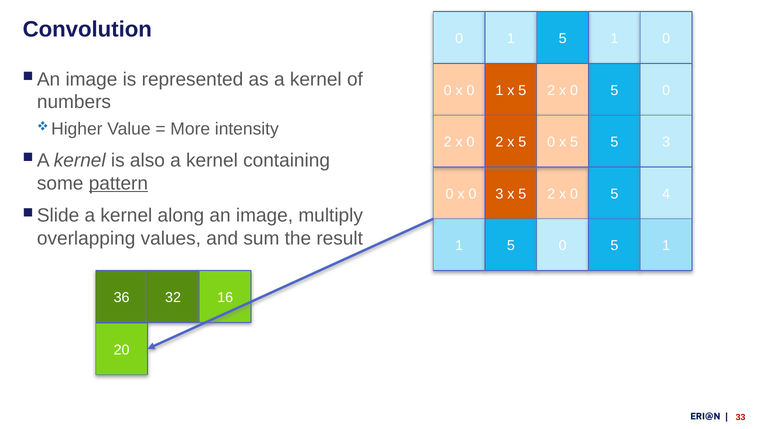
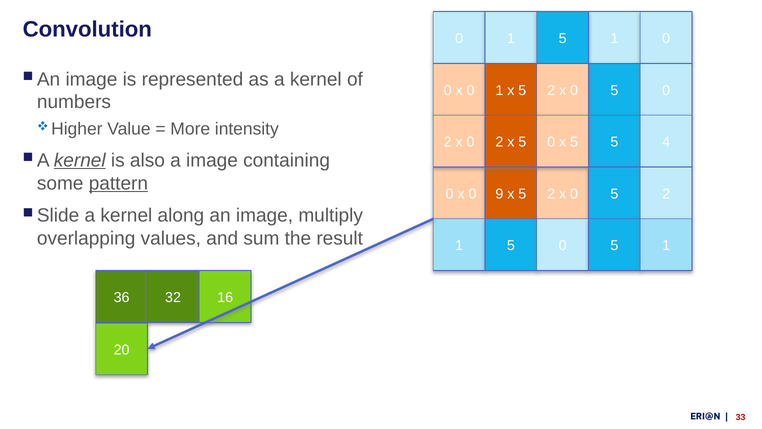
5 3: 3 -> 4 (666, 142)
kernel underline: none -> present (80, 160)
also a kernel: kernel -> image (212, 160)
0 3: 3 -> 9 (499, 194)
0 5 4: 4 -> 2 (666, 194)
